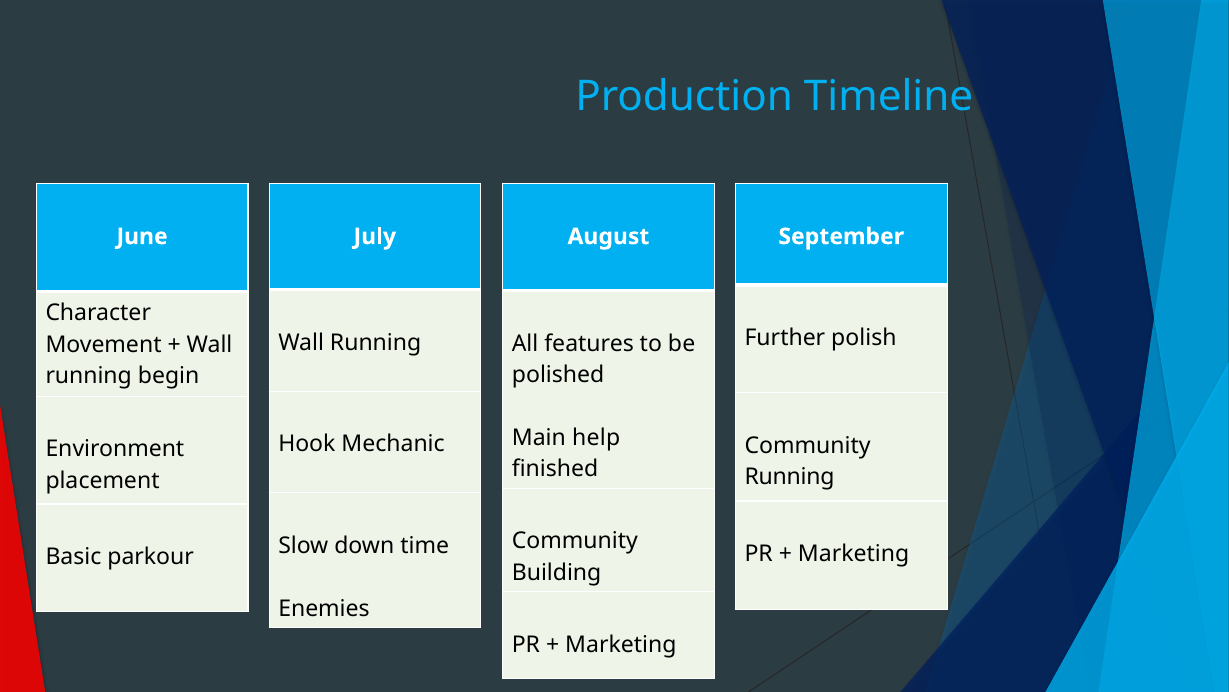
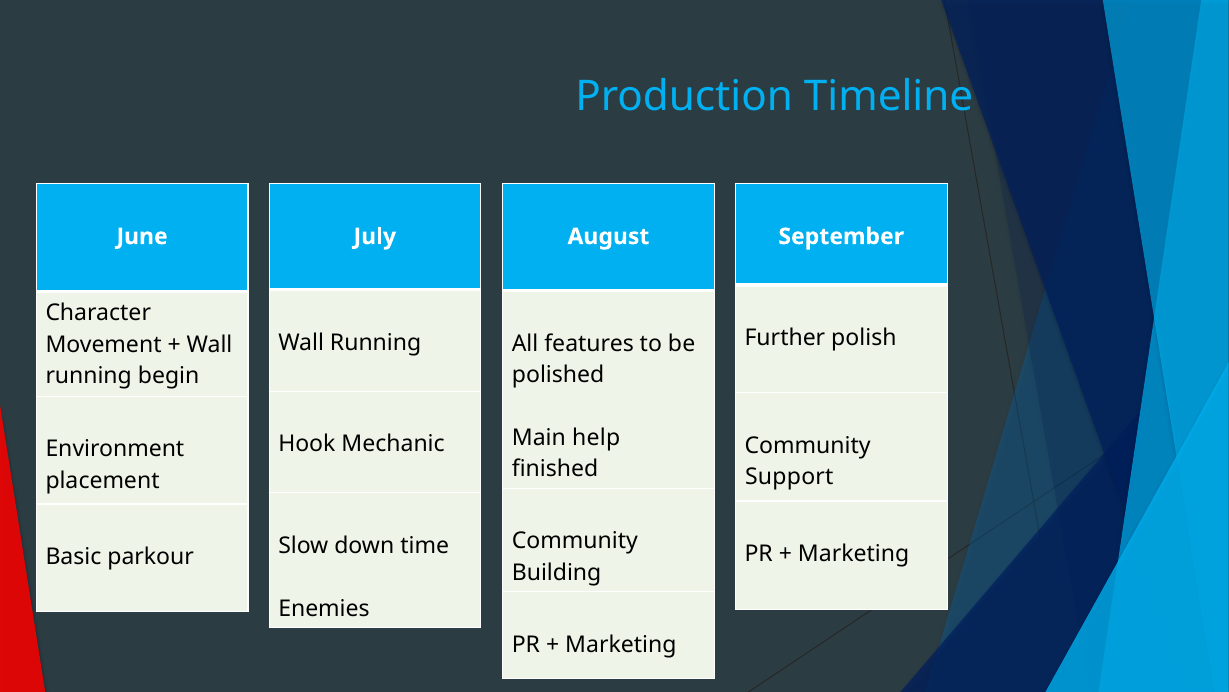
Running: Running -> Support (789, 477)
